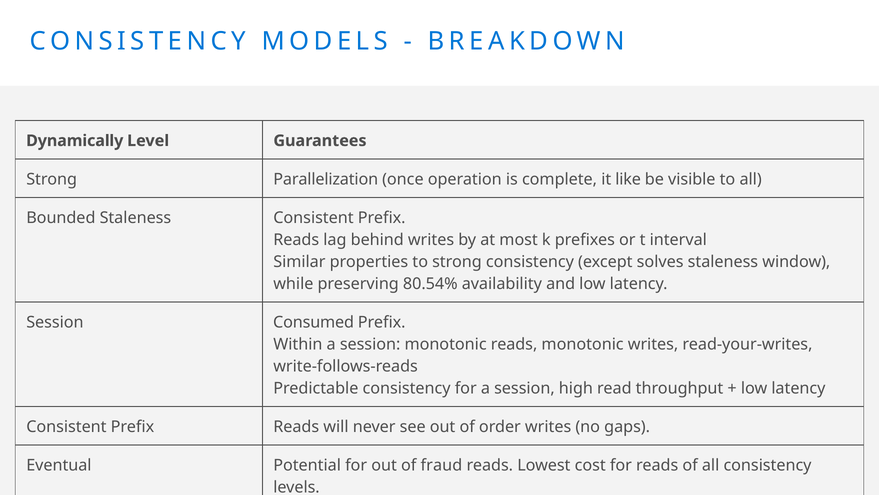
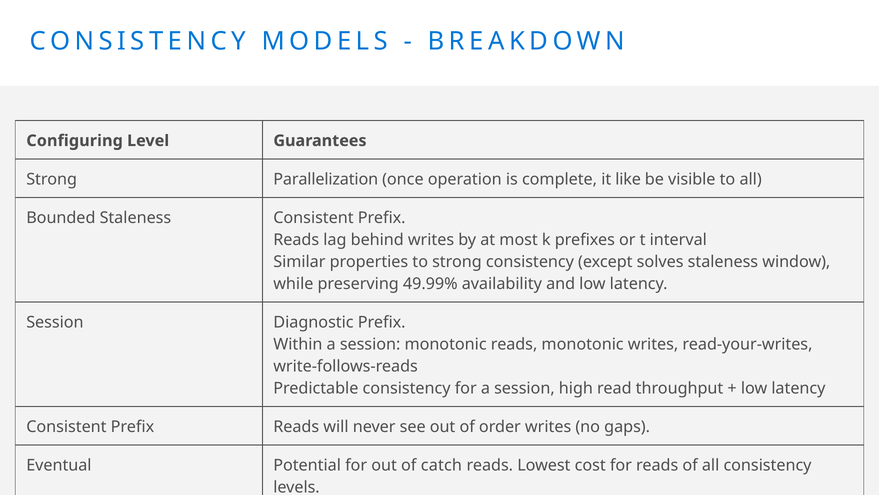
Dynamically: Dynamically -> Configuring (75, 141)
80.54%: 80.54% -> 49.99% (430, 283)
Consumed: Consumed -> Diagnostic (313, 322)
fraud: fraud -> catch (441, 465)
